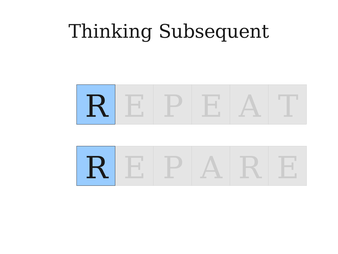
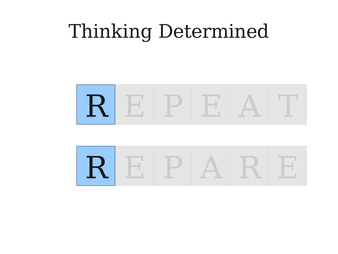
Subsequent: Subsequent -> Determined (214, 32)
